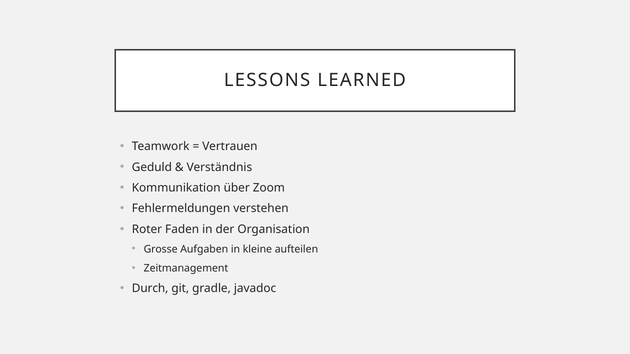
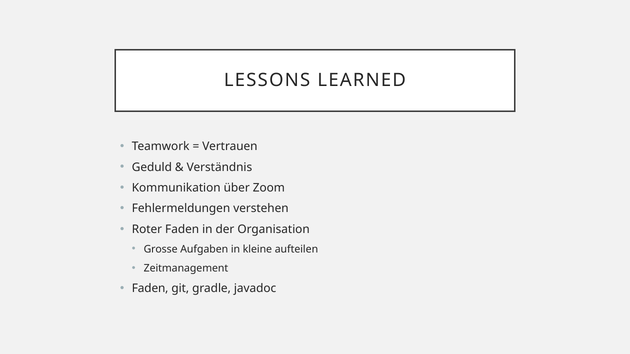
Durch: Durch -> Faden (150, 289)
